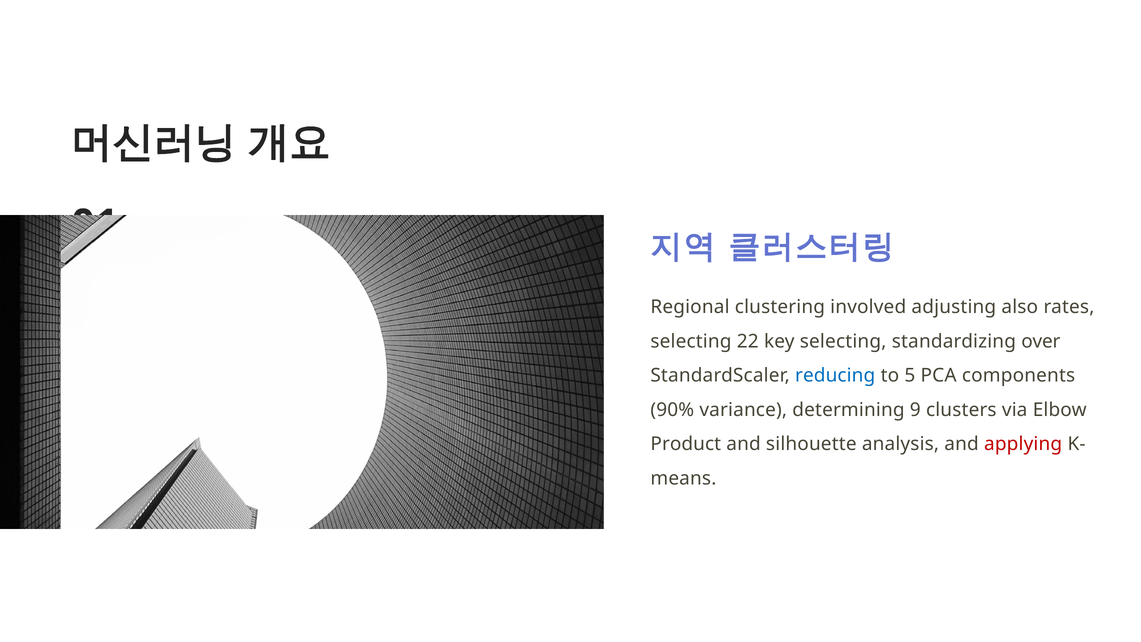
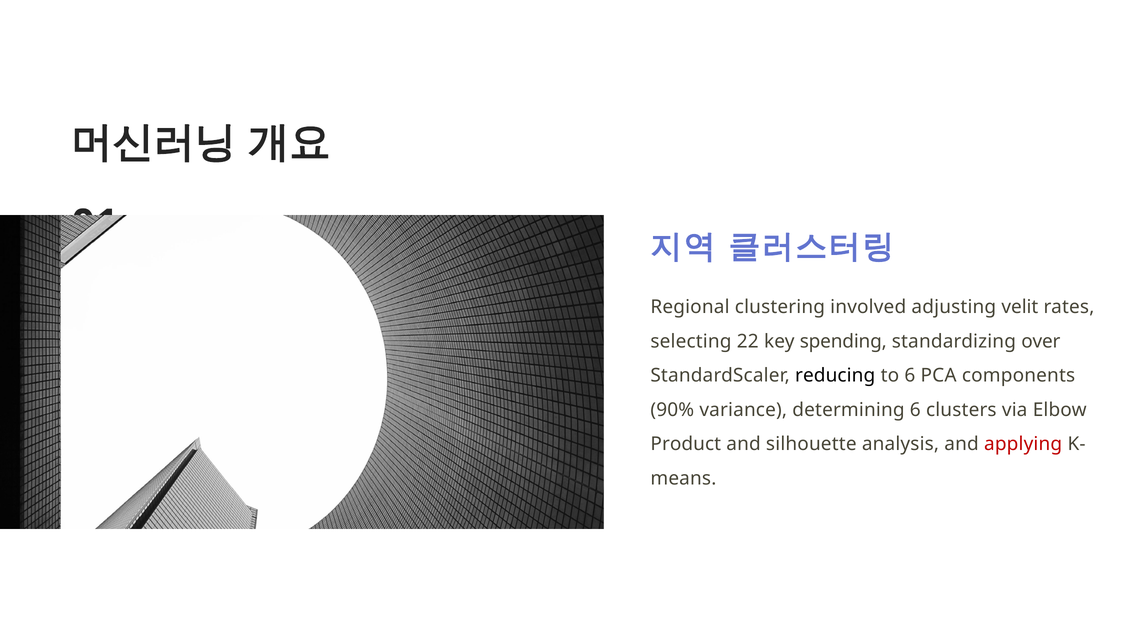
also: also -> velit (1020, 307)
key selecting: selecting -> spending (843, 341)
reducing colour: blue -> black (835, 375)
to 5: 5 -> 6 (910, 375)
determining 9: 9 -> 6 (915, 410)
